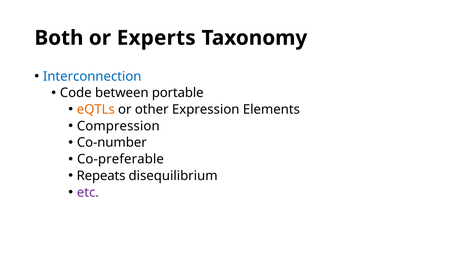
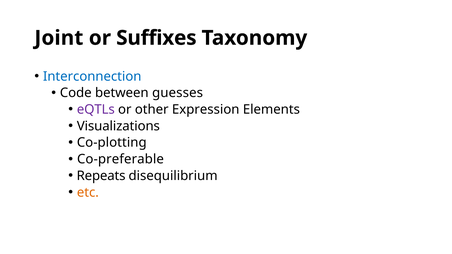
Both: Both -> Joint (59, 38)
Experts: Experts -> Suffixes (156, 38)
portable: portable -> guesses (178, 93)
eQTLs colour: orange -> purple (96, 110)
Compression: Compression -> Visualizations (118, 126)
Co-number: Co-number -> Co-plotting (112, 143)
etc colour: purple -> orange (88, 193)
